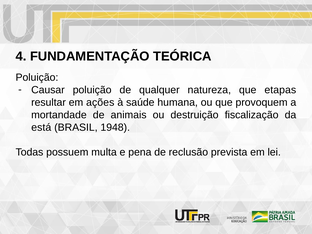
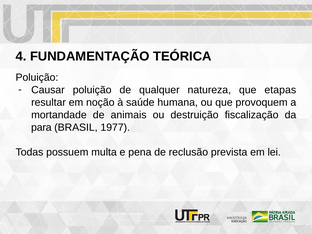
ações: ações -> noção (100, 102)
está: está -> para (41, 127)
1948: 1948 -> 1977 (115, 127)
